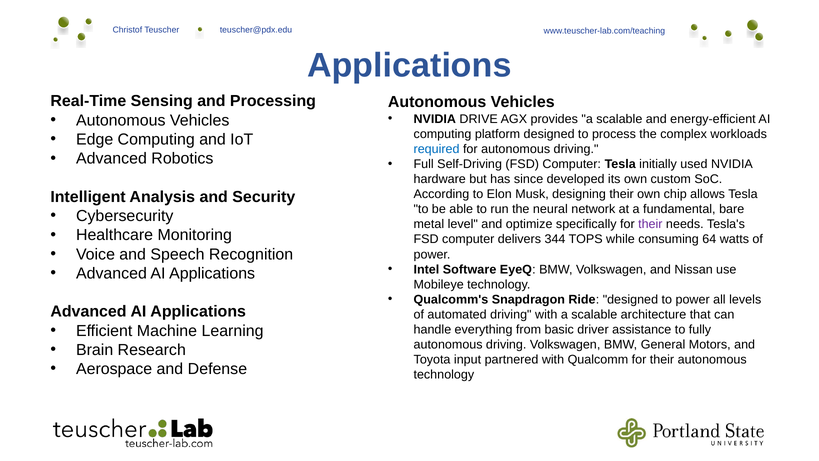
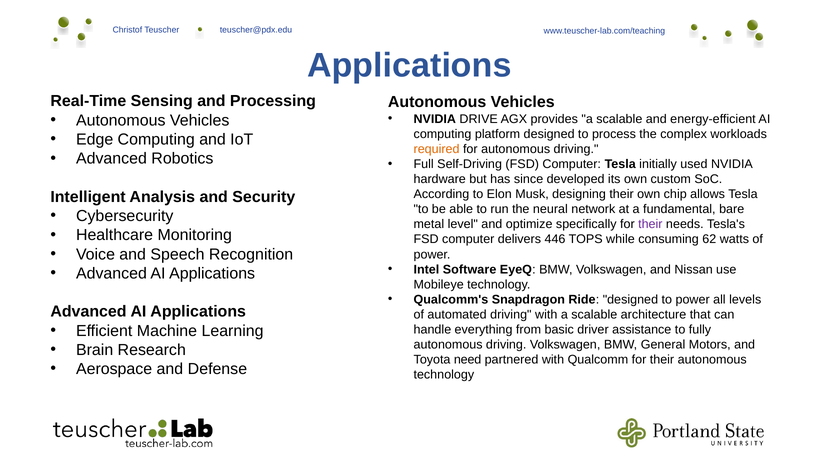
required colour: blue -> orange (437, 149)
344: 344 -> 446 (555, 239)
64: 64 -> 62 (709, 239)
input: input -> need (468, 359)
